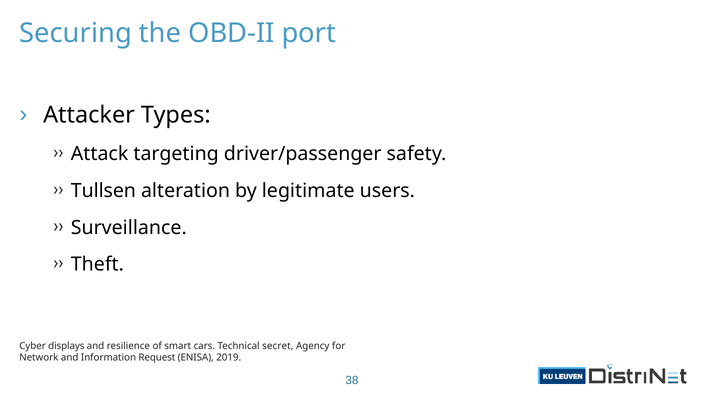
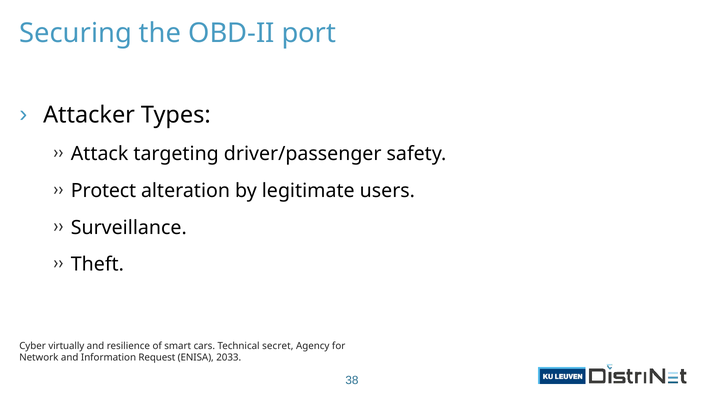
Tullsen: Tullsen -> Protect (103, 191)
displays: displays -> virtually (66, 346)
2019: 2019 -> 2033 (229, 358)
